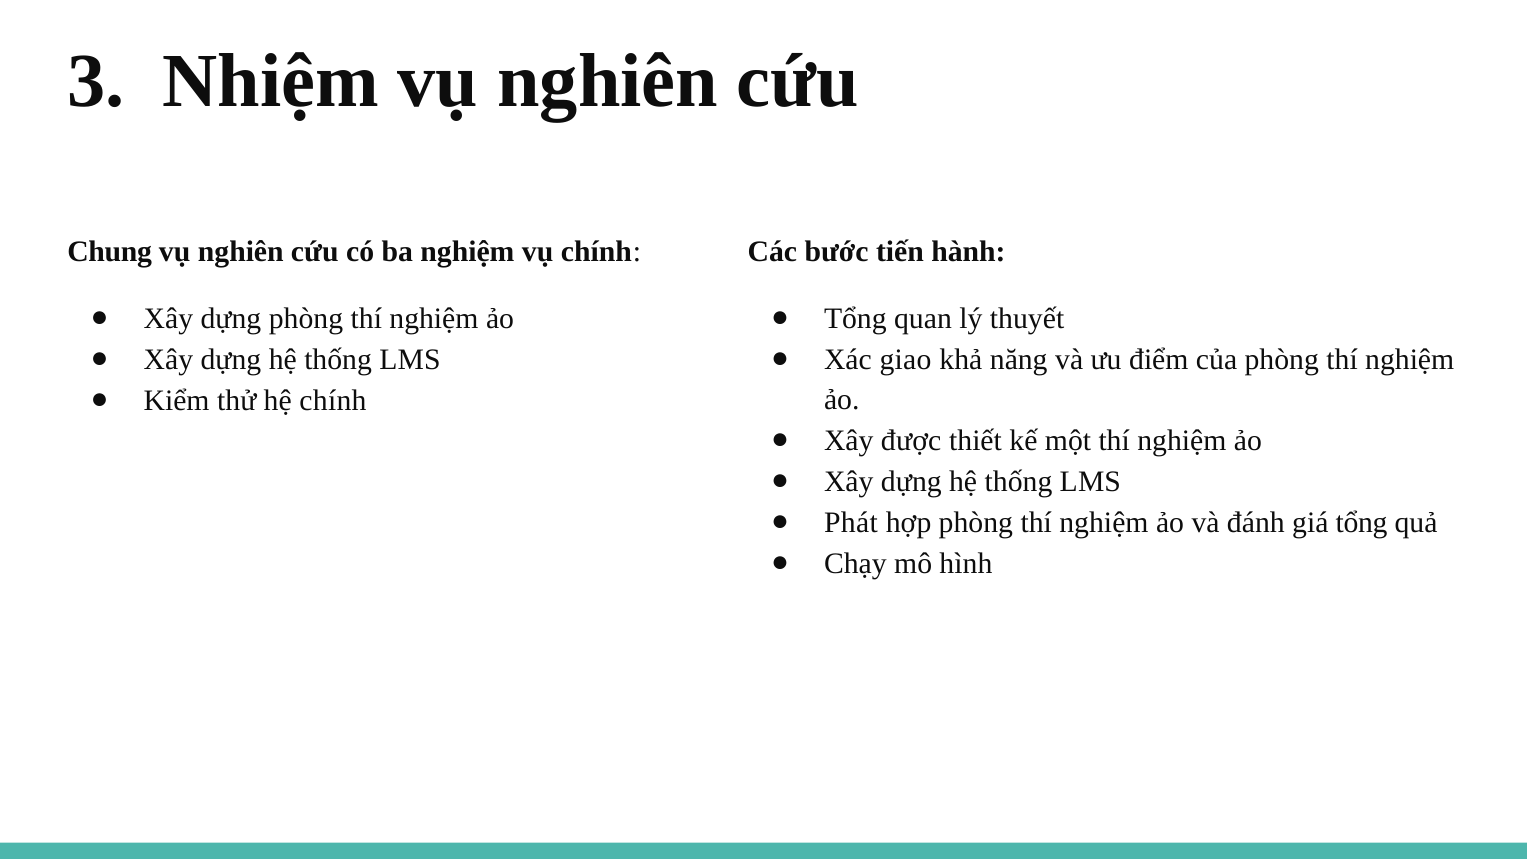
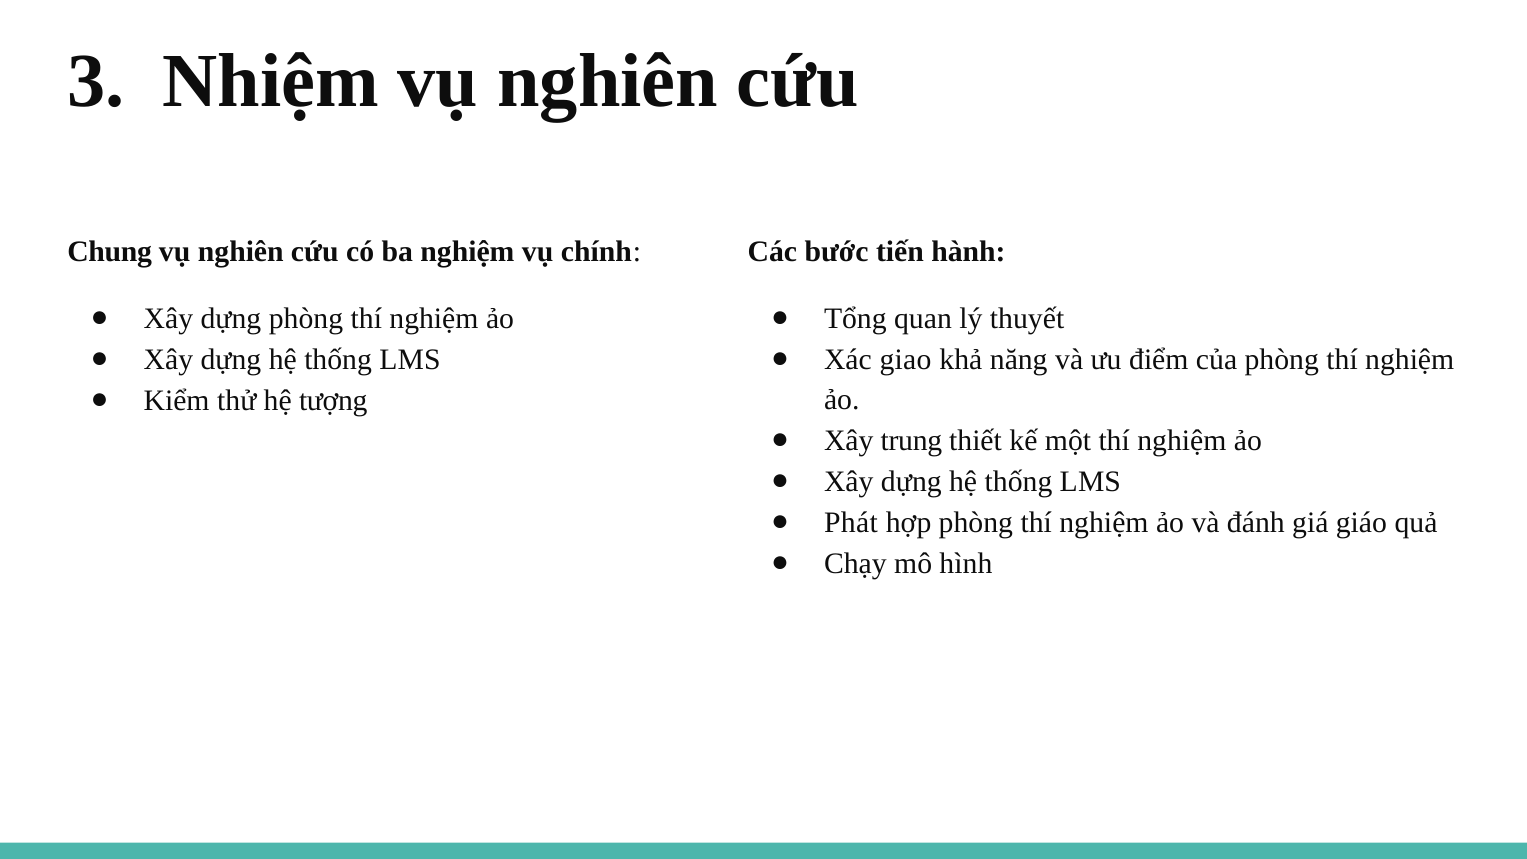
hệ chính: chính -> tượng (333, 400)
được: được -> trung (911, 441)
giá tổng: tổng -> giáo (1361, 523)
